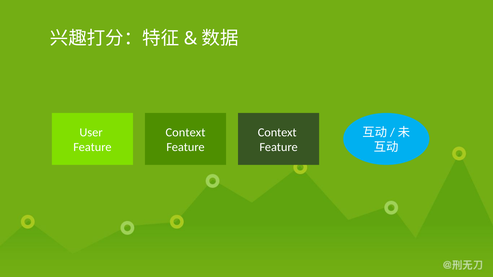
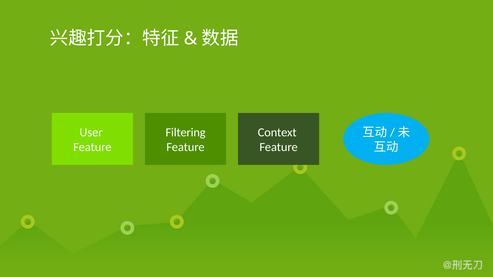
Context: Context -> Filtering (186, 133)
